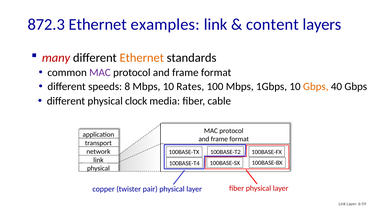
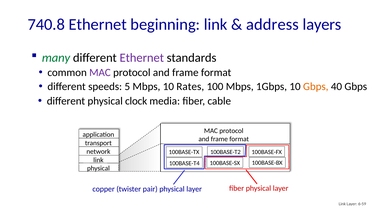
872.3: 872.3 -> 740.8 (46, 24)
examples: examples -> beginning (165, 24)
content: content -> address (272, 24)
many colour: red -> green (56, 58)
Ethernet colour: orange -> purple (142, 58)
8: 8 -> 5 (127, 87)
